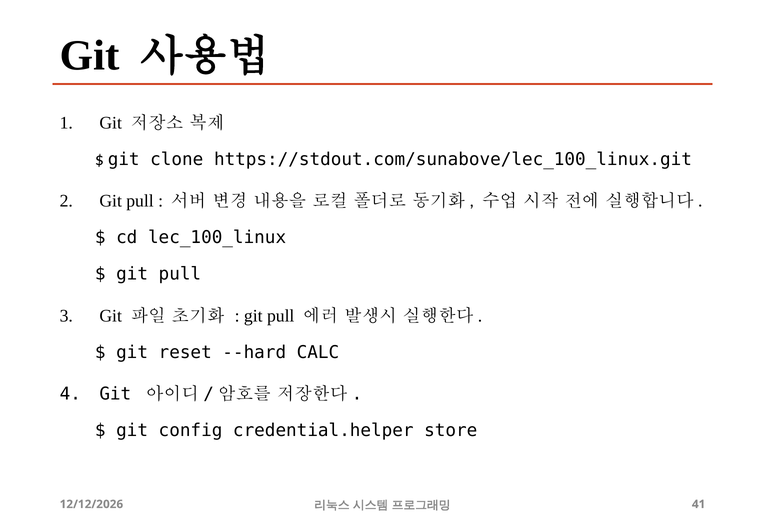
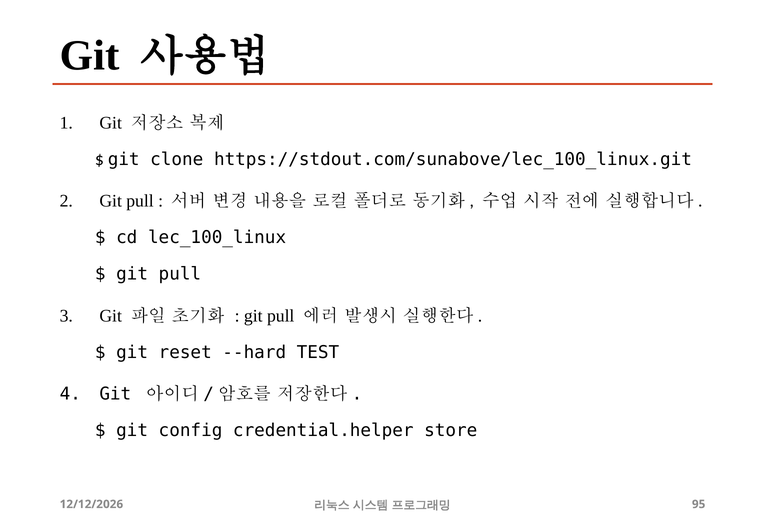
CALC: CALC -> TEST (318, 353)
41: 41 -> 95 (699, 505)
